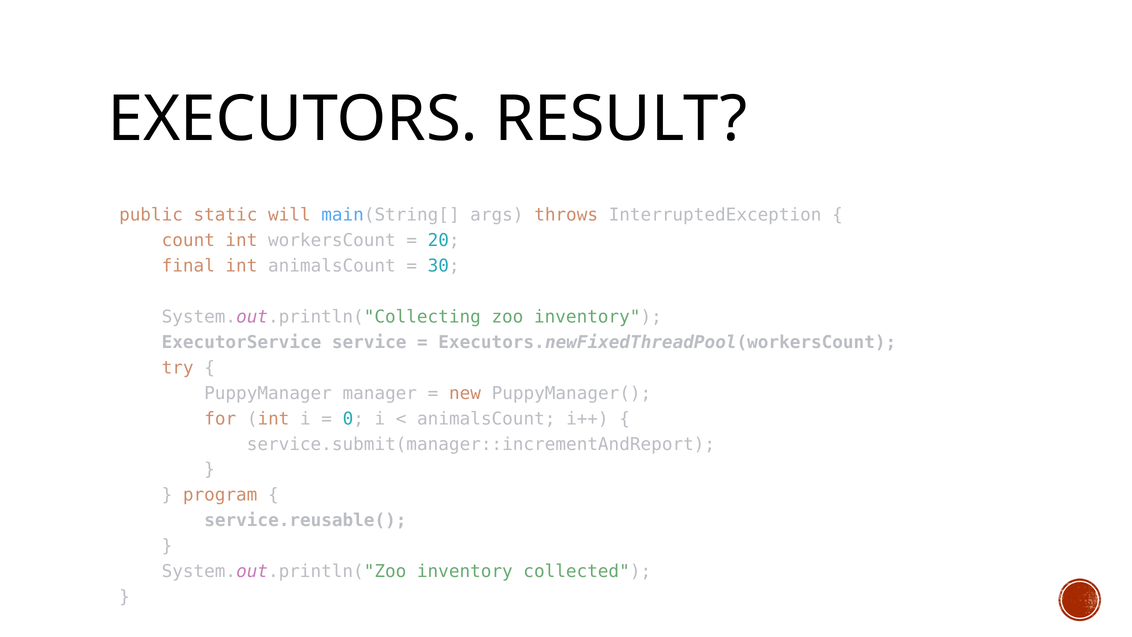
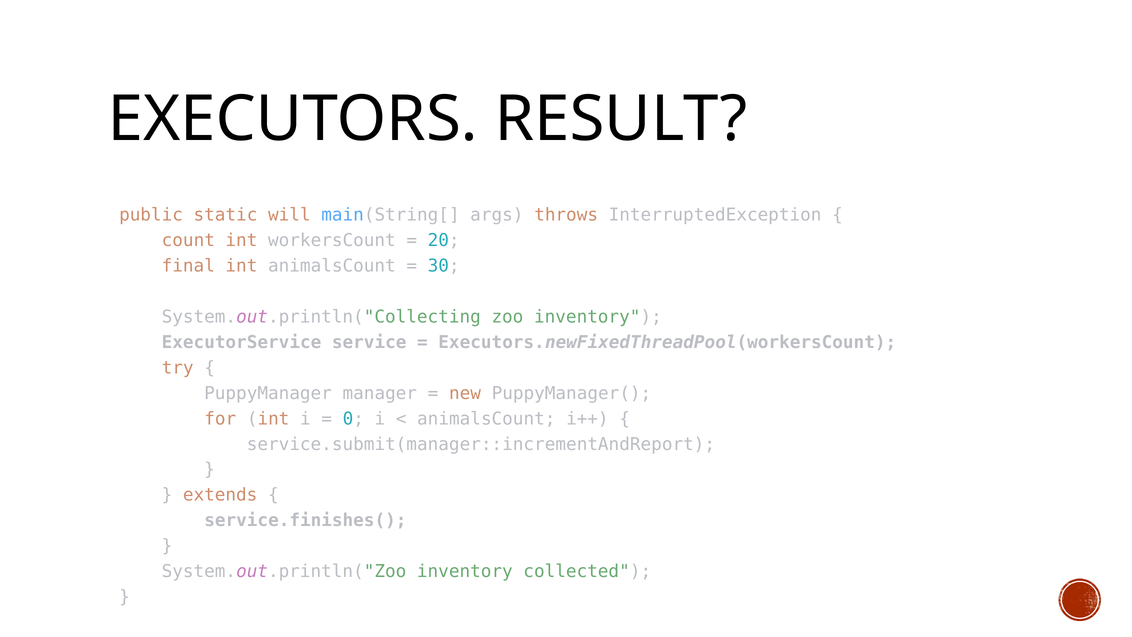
program: program -> extends (220, 495)
service.reusable(: service.reusable( -> service.finishes( (305, 520)
